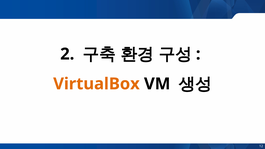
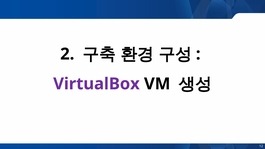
VirtualBox colour: orange -> purple (96, 84)
